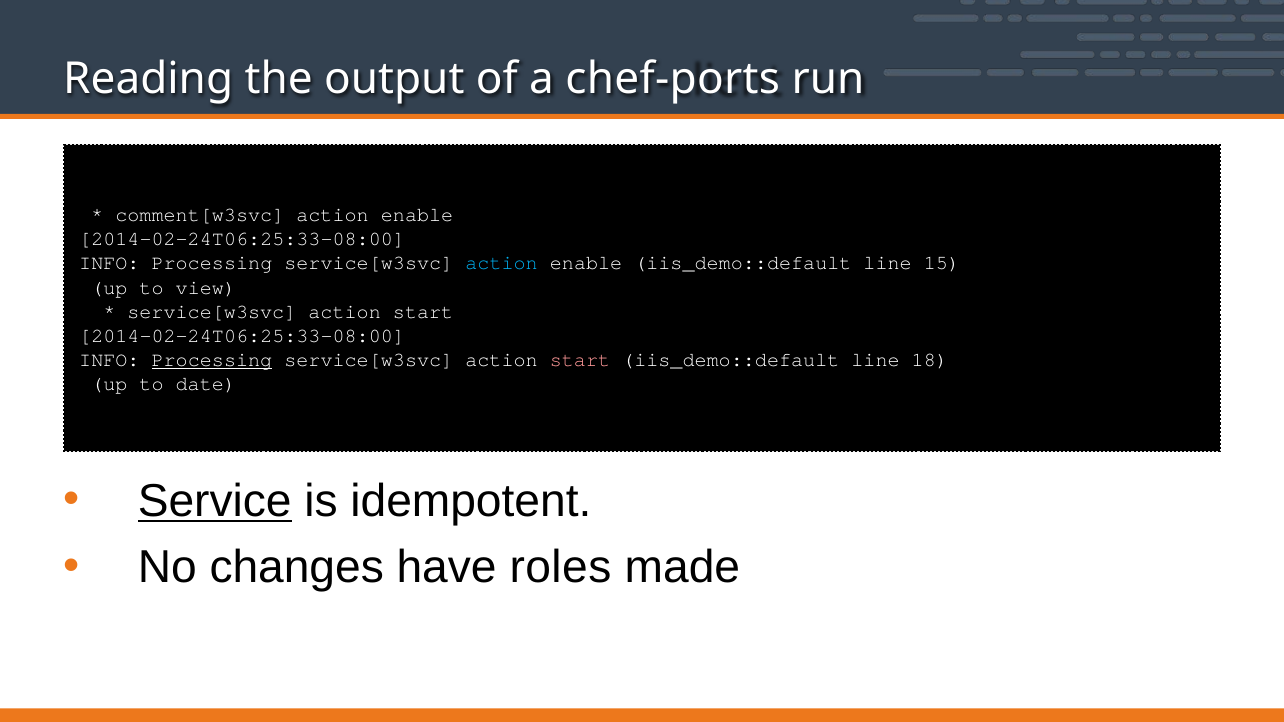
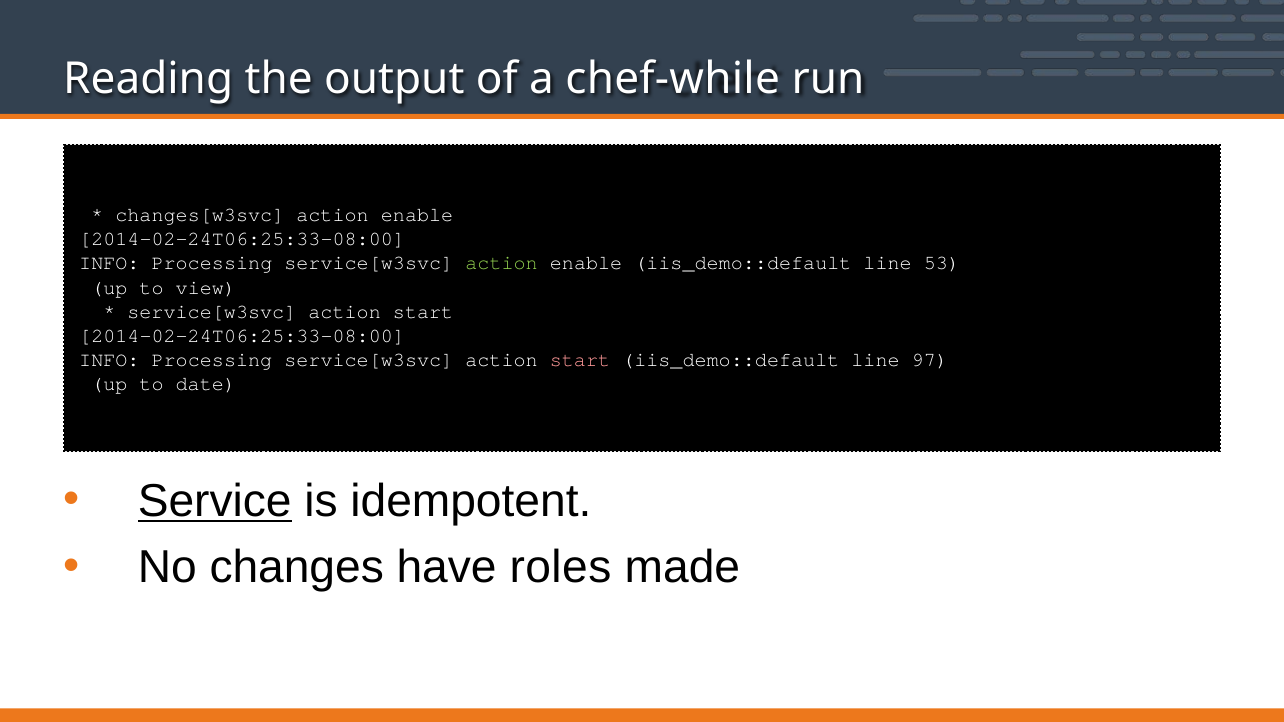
chef-ports: chef-ports -> chef-while (673, 79)
comment[w3svc: comment[w3svc -> changes[w3svc (200, 215)
action colour: light blue -> light green (502, 263)
15: 15 -> 53 (942, 263)
Processing underline: present -> none (212, 360)
18: 18 -> 97 (930, 360)
